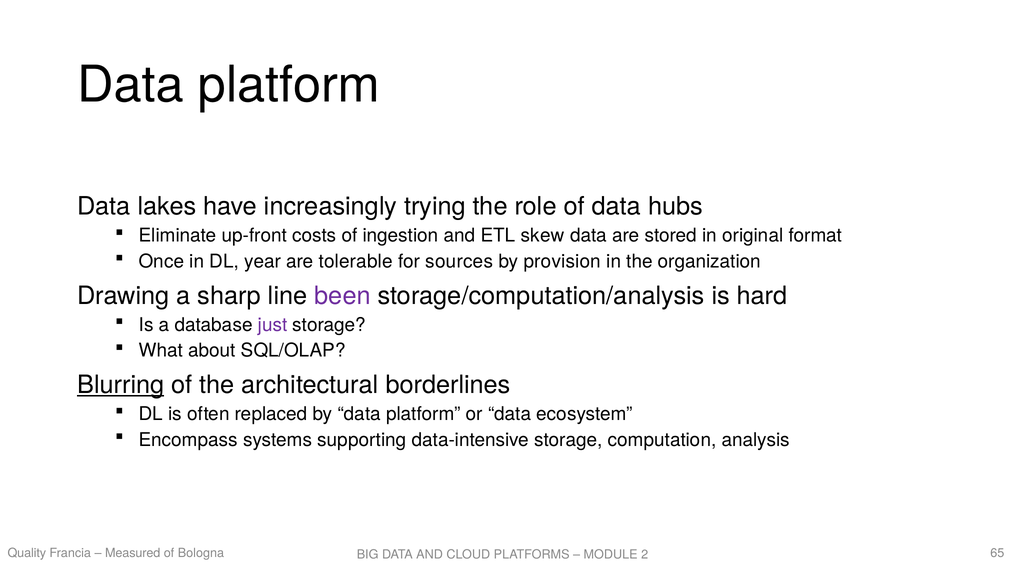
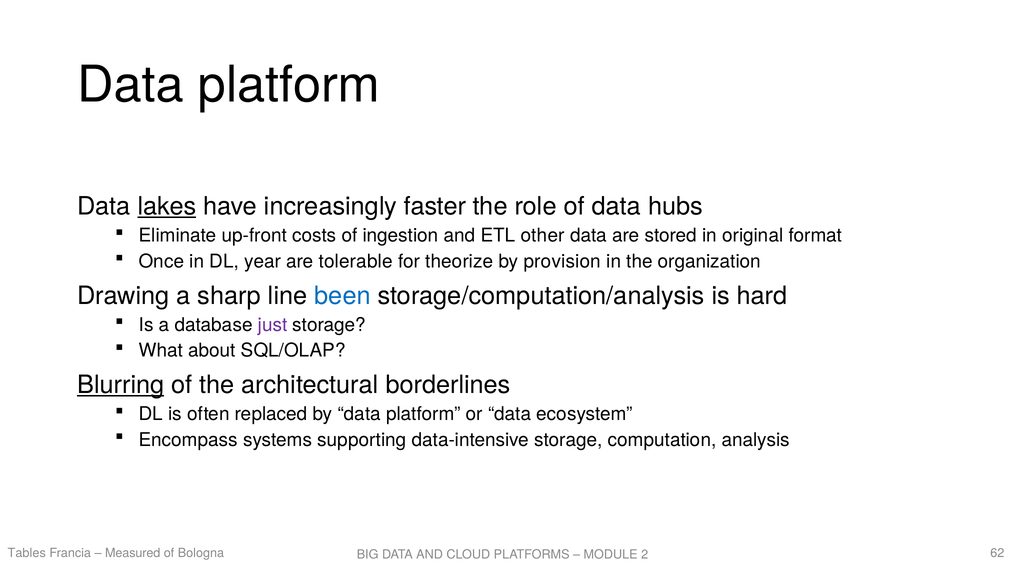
lakes underline: none -> present (167, 206)
trying: trying -> faster (435, 206)
skew: skew -> other (543, 236)
sources: sources -> theorize (459, 261)
been colour: purple -> blue (343, 296)
Quality: Quality -> Tables (27, 554)
65: 65 -> 62 (997, 554)
